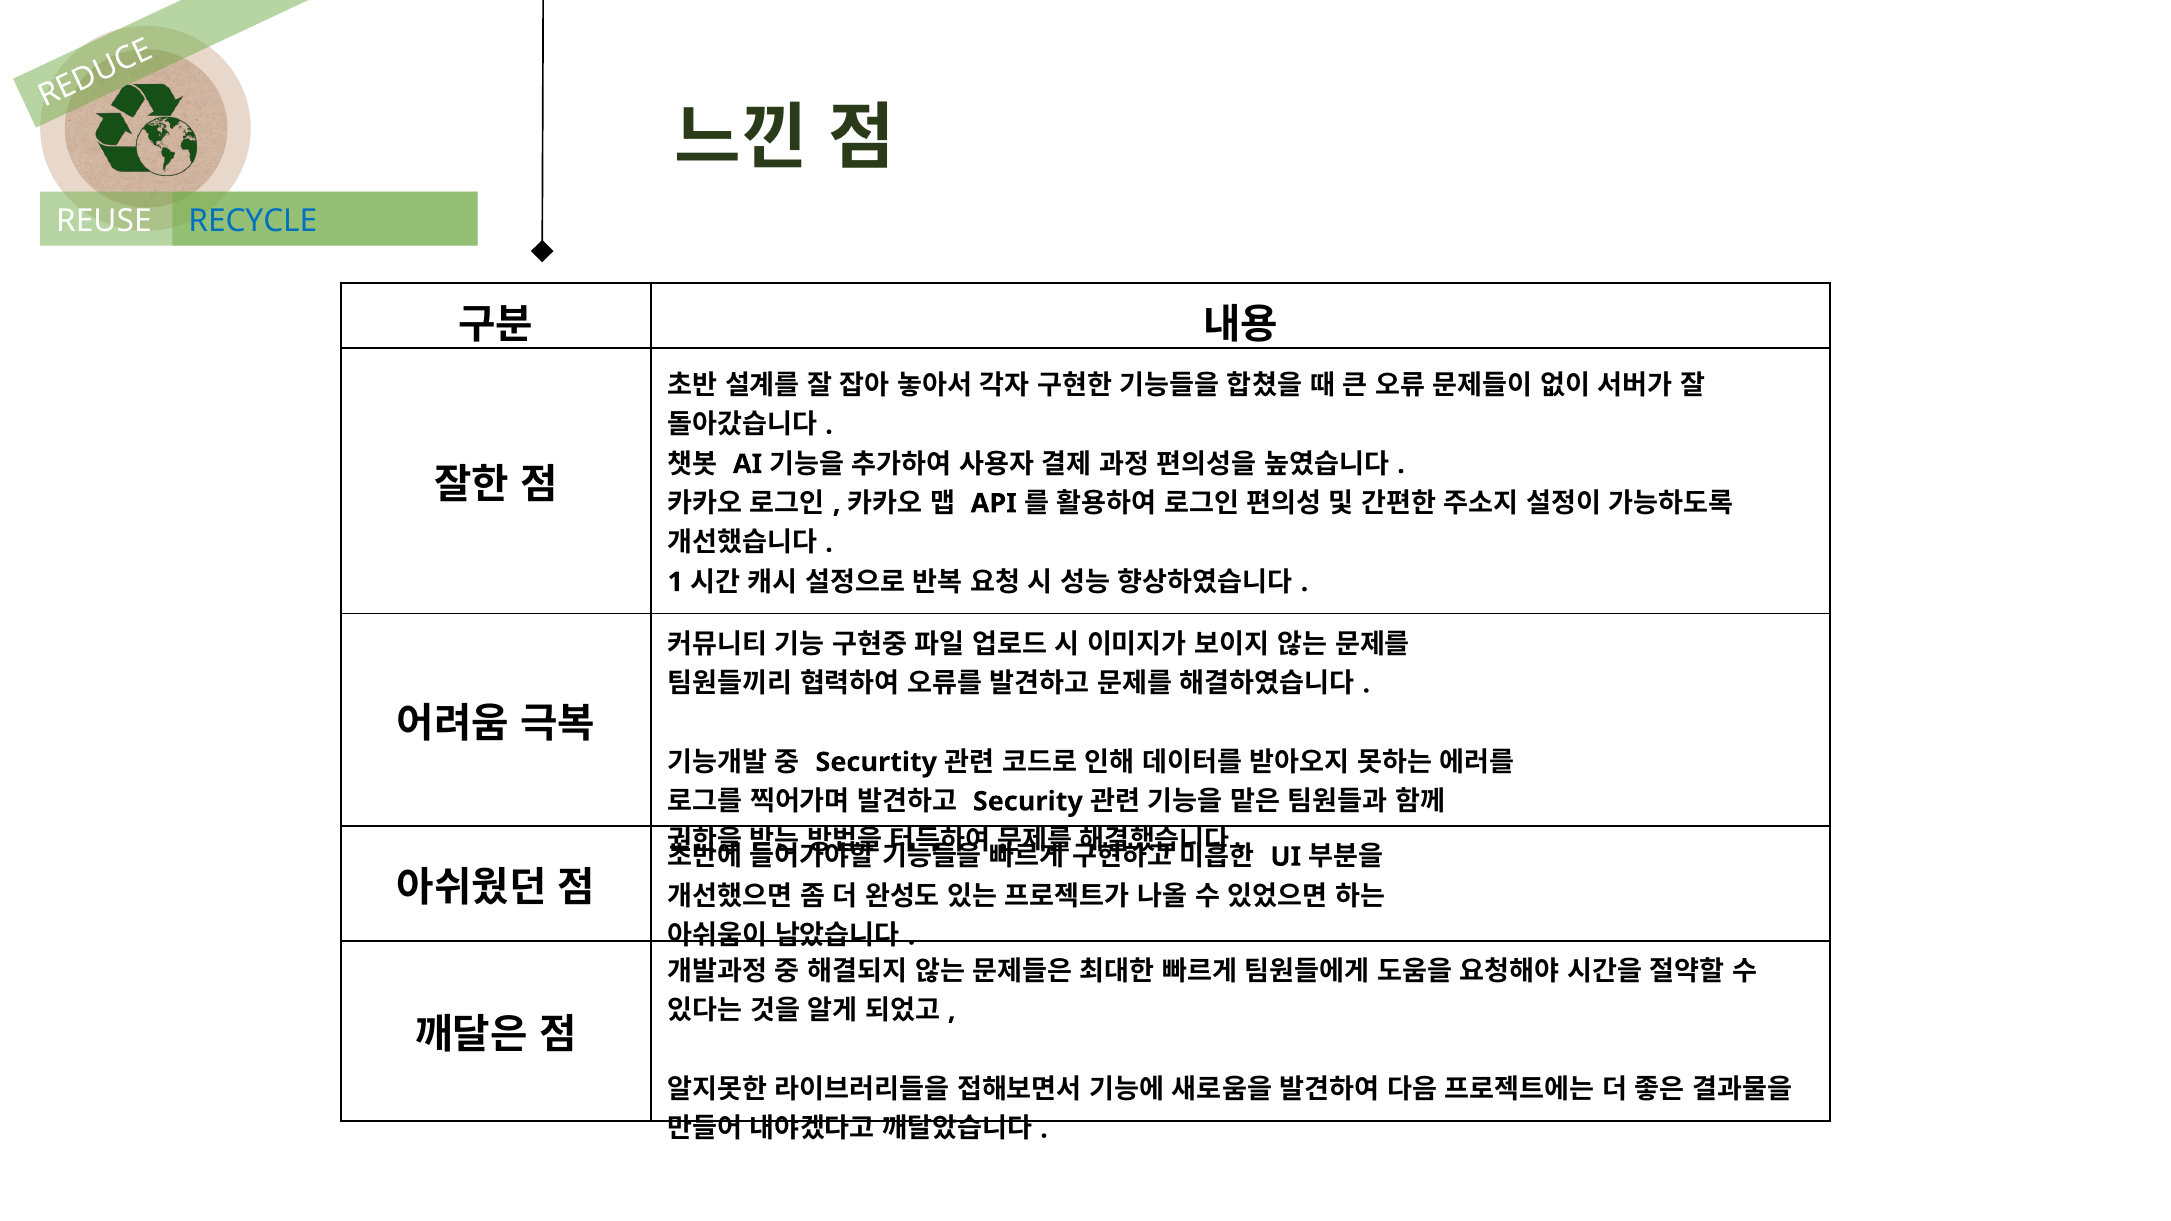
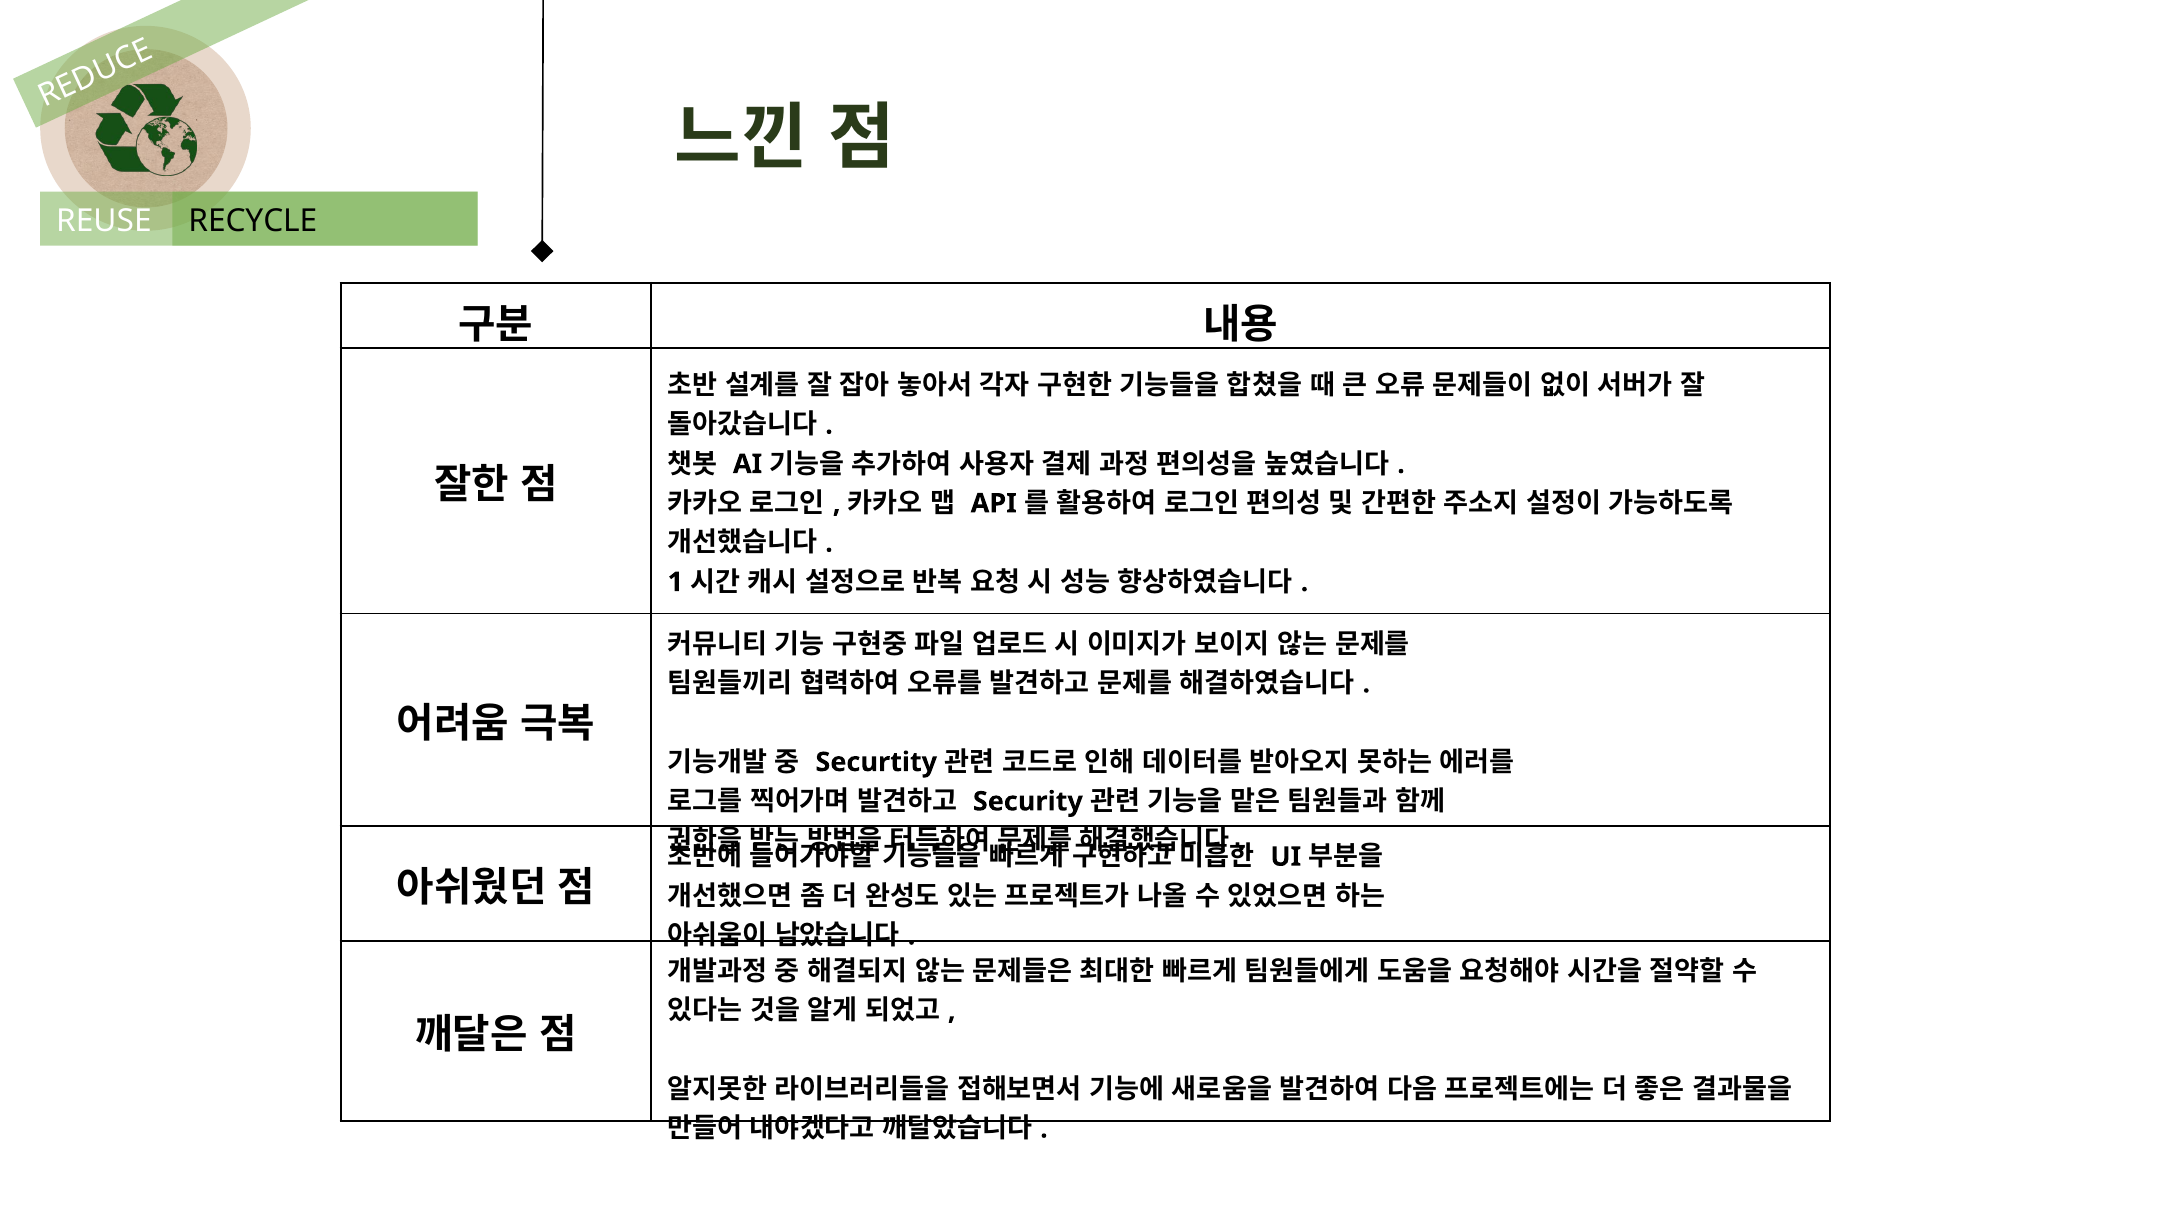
RECYCLE colour: blue -> black (253, 221)
